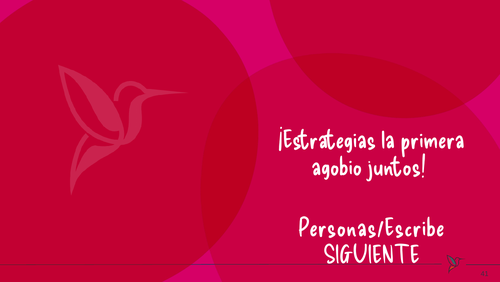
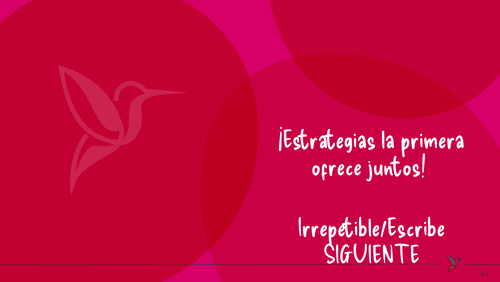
agobio: agobio -> ofrece (337, 167)
Personas/Escribe: Personas/Escribe -> Irrepetible/Escribe (372, 228)
